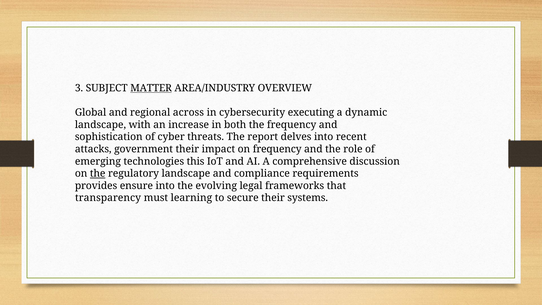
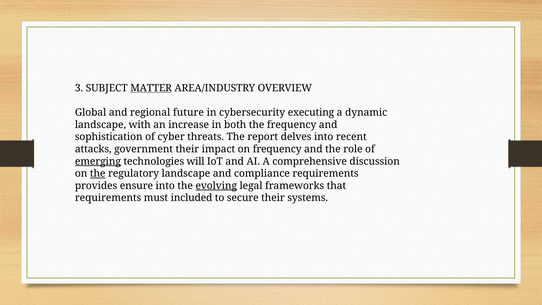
across: across -> future (188, 112)
emerging underline: none -> present (98, 161)
this: this -> will (196, 161)
evolving underline: none -> present (216, 186)
transparency: transparency -> requirements (108, 198)
learning: learning -> included (192, 198)
